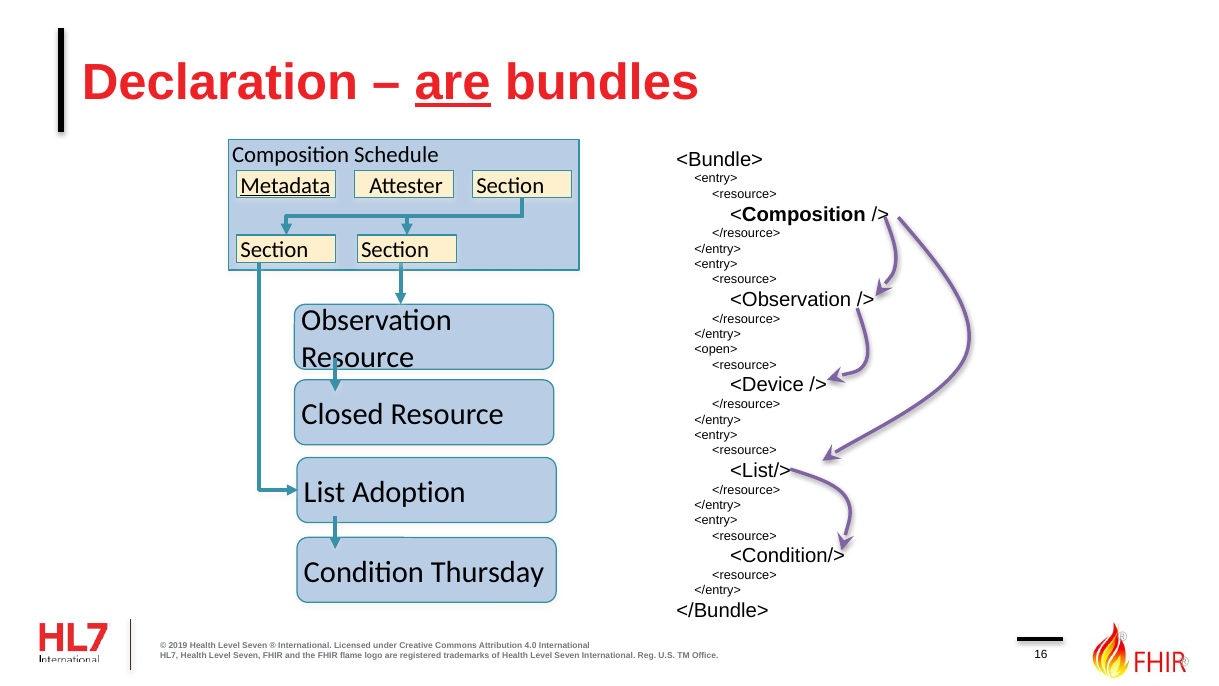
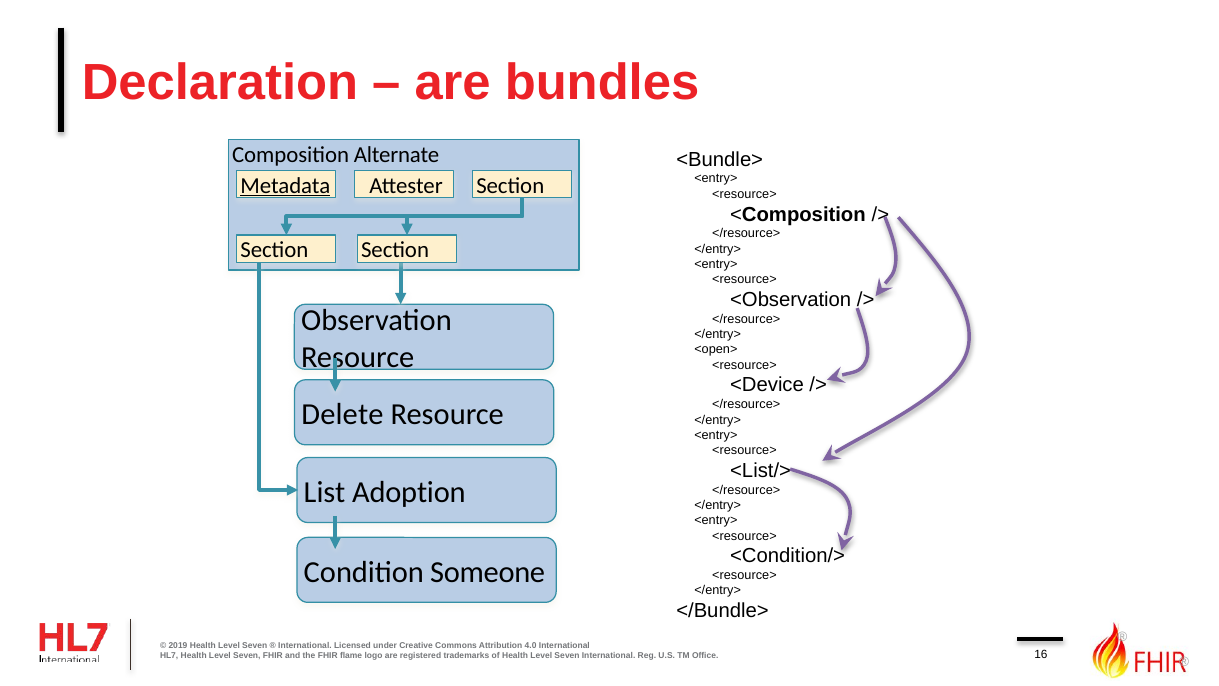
are underline: present -> none (453, 83)
Schedule: Schedule -> Alternate (397, 155)
Closed: Closed -> Delete (342, 414)
Thursday: Thursday -> Someone (488, 572)
